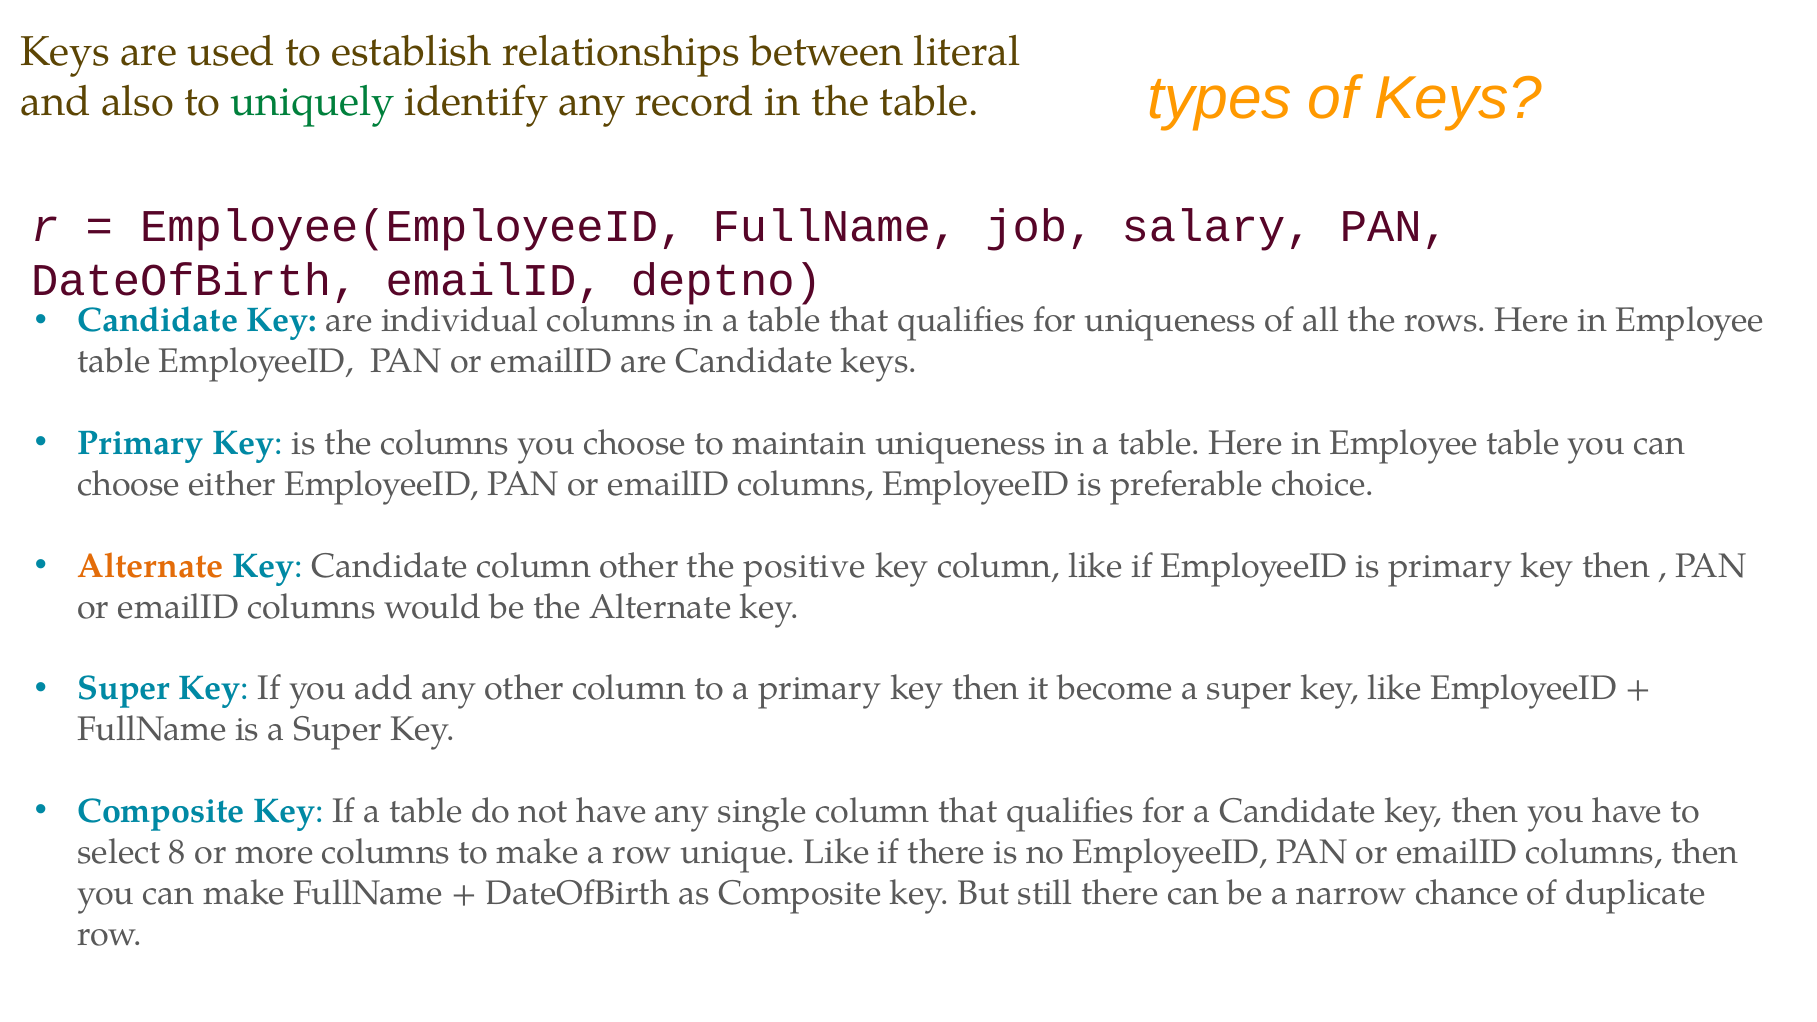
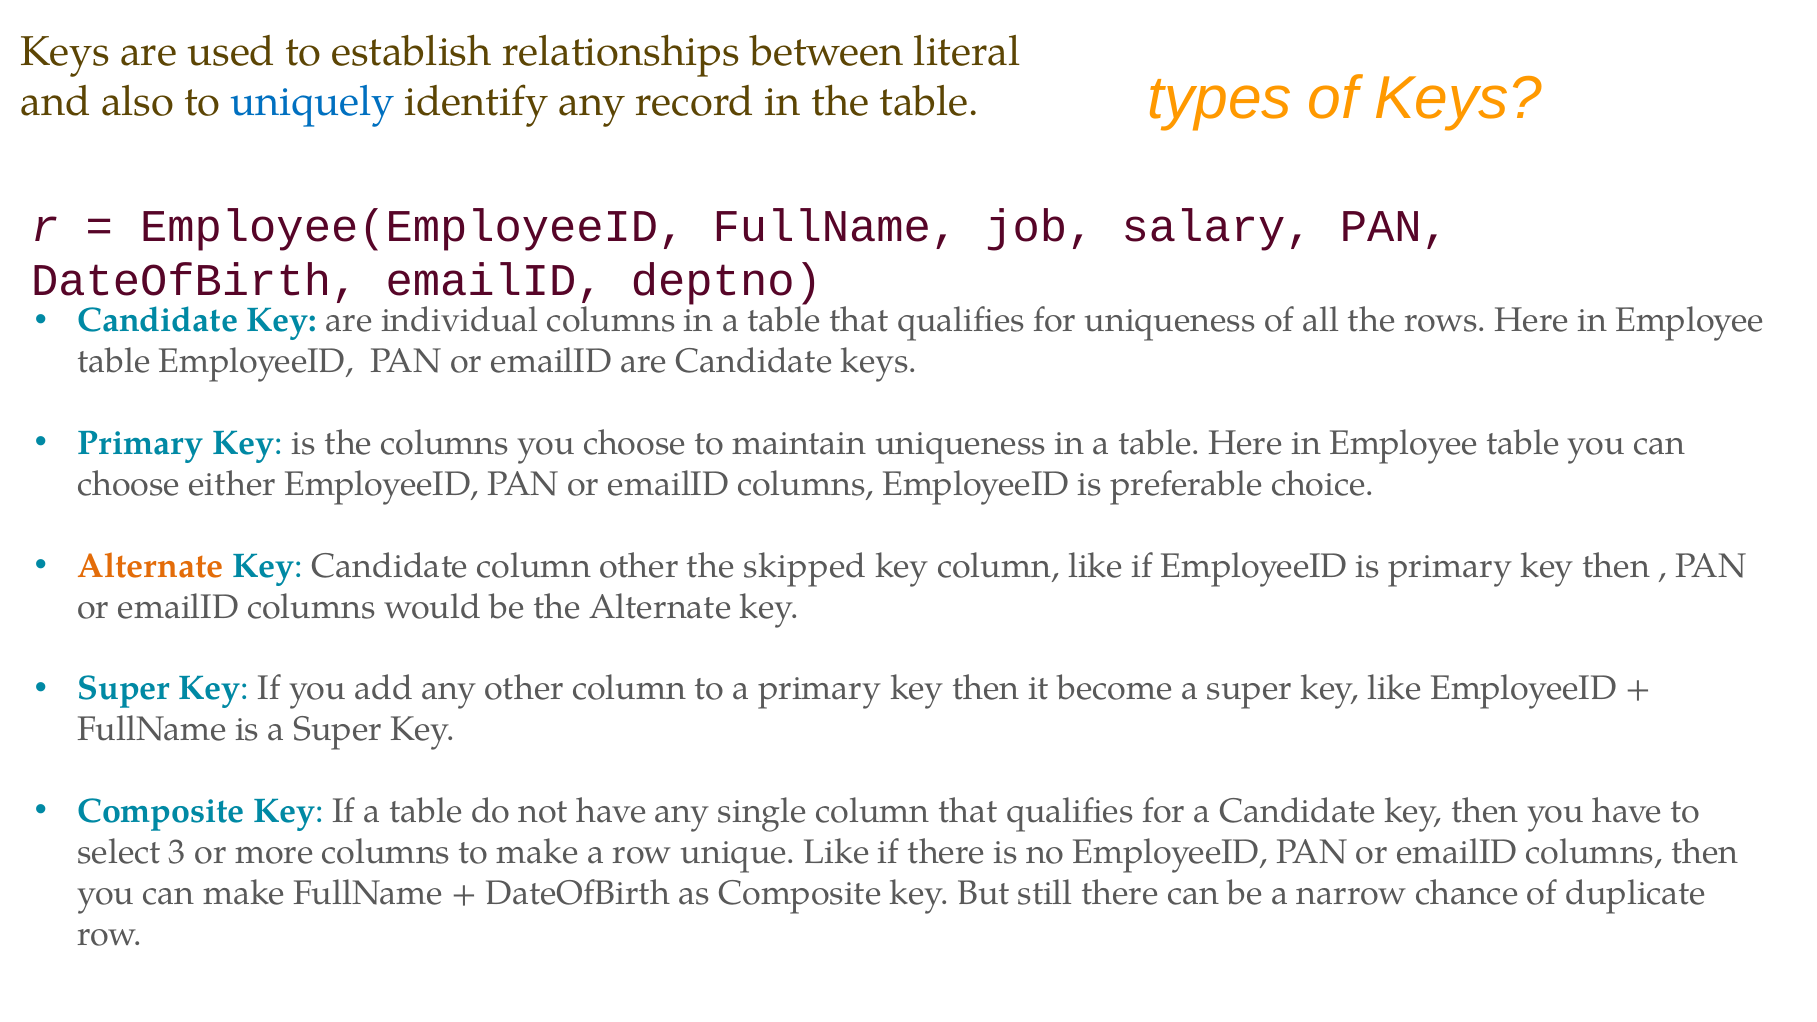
uniquely colour: green -> blue (313, 102)
positive: positive -> skipped (805, 566)
8: 8 -> 3 (177, 852)
